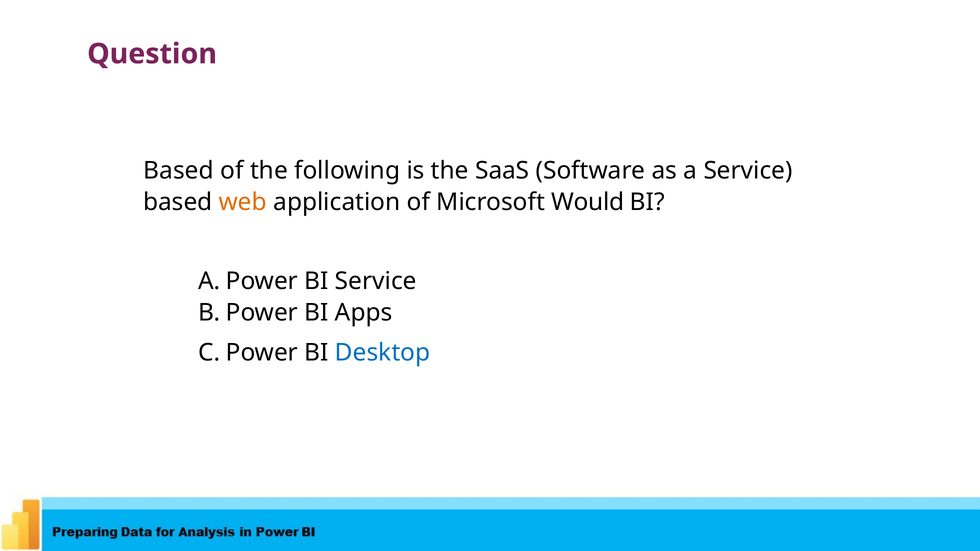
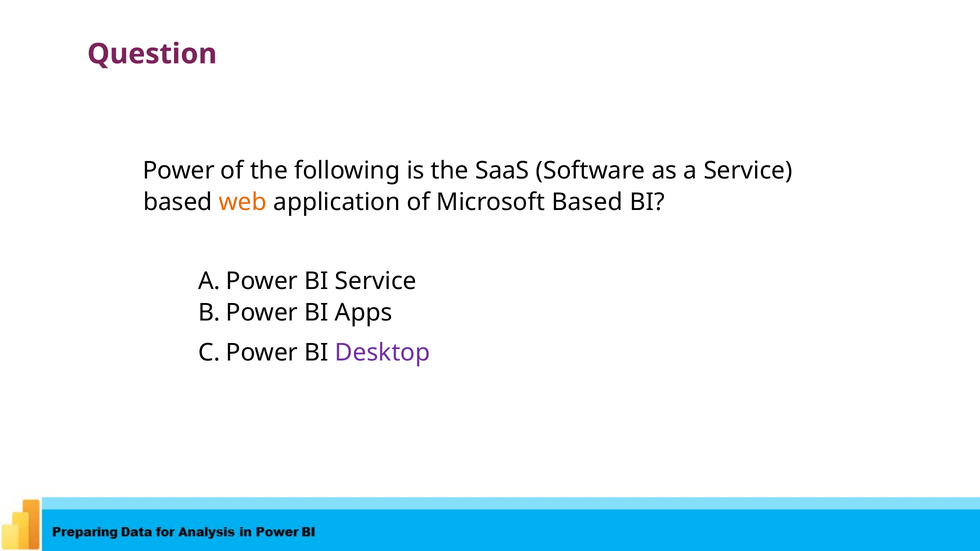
Based: Based -> Power (179, 171)
Microsoft Would: Would -> Based (587, 202)
Desktop colour: blue -> purple (383, 353)
